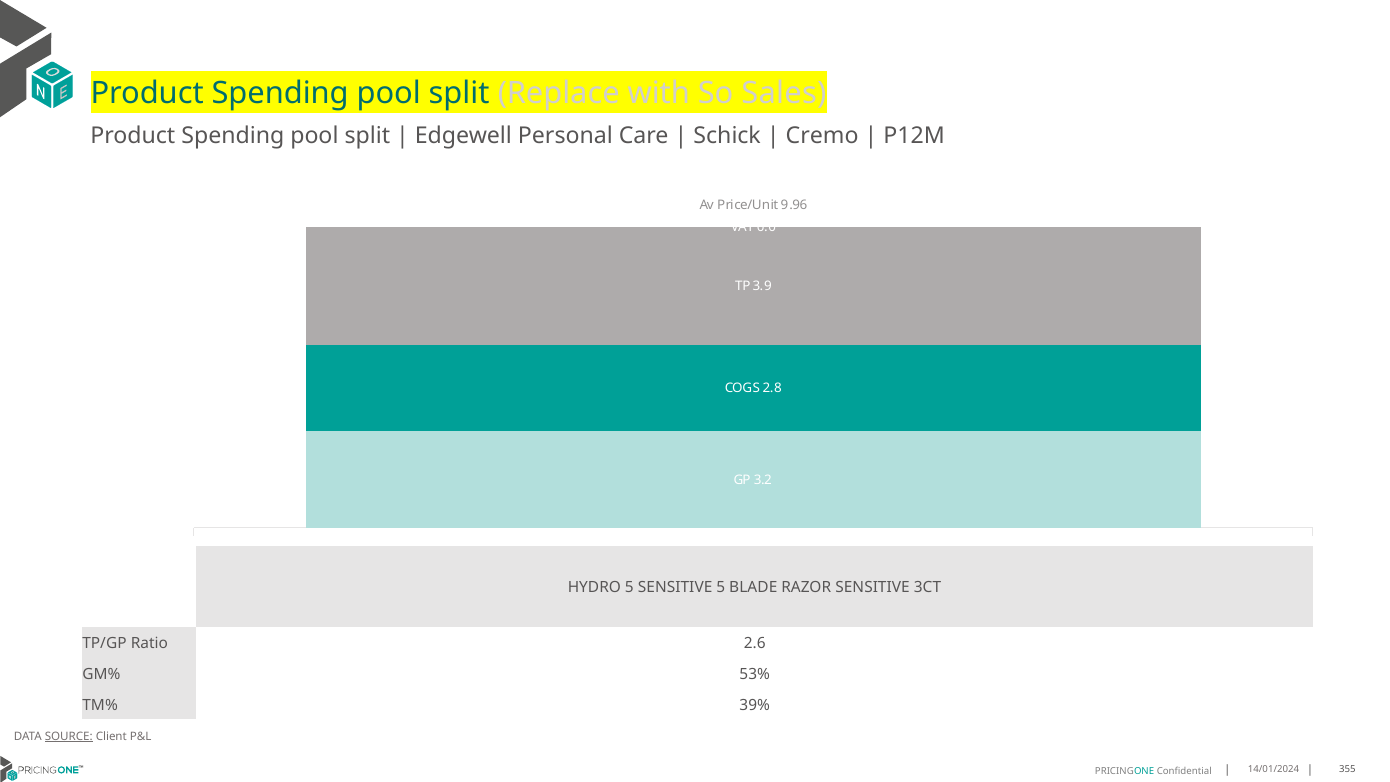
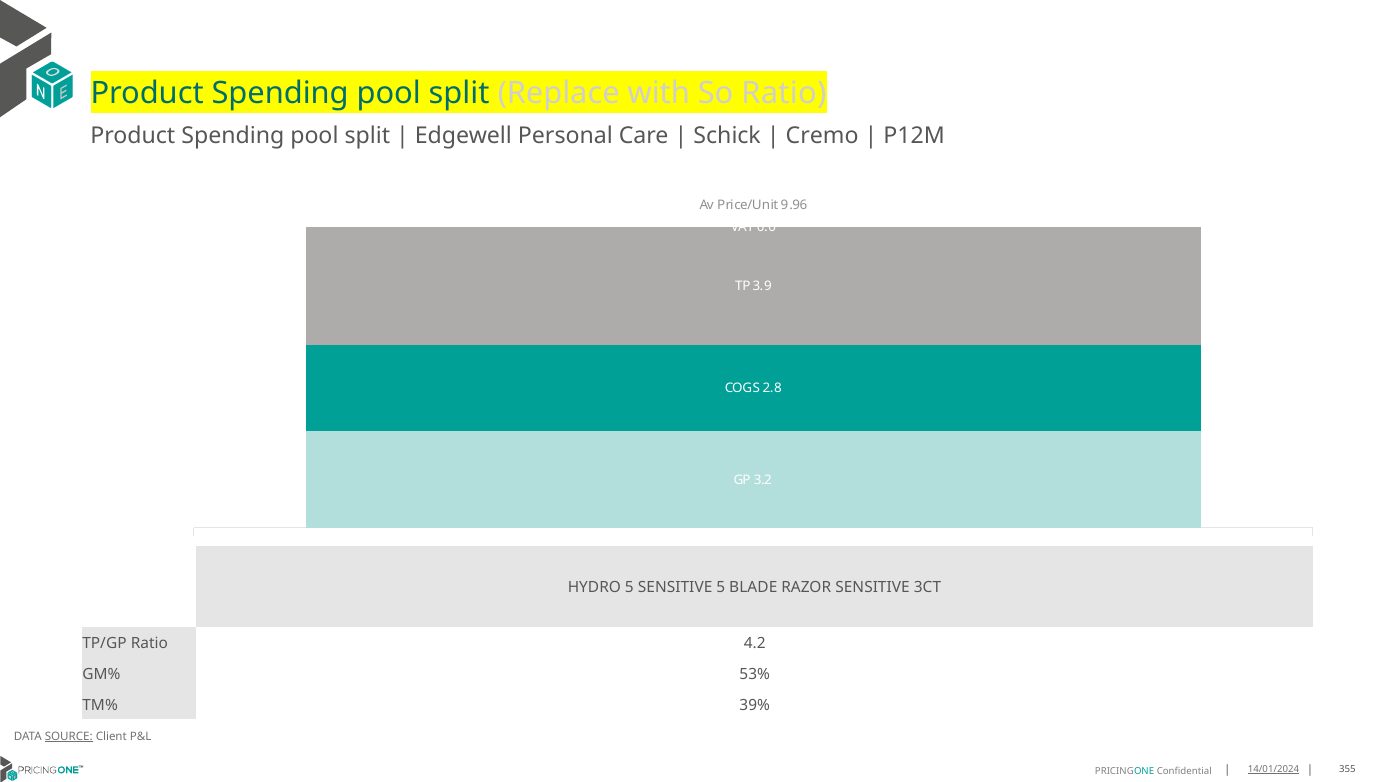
So Sales: Sales -> Ratio (784, 93)
2.6: 2.6 -> 4.2 (755, 644)
14/01/2024 underline: none -> present (1274, 769)
